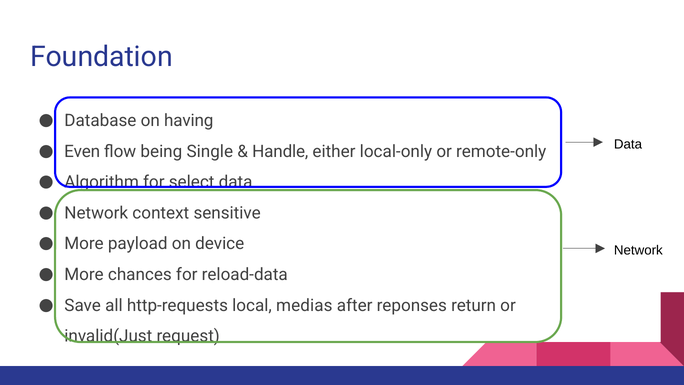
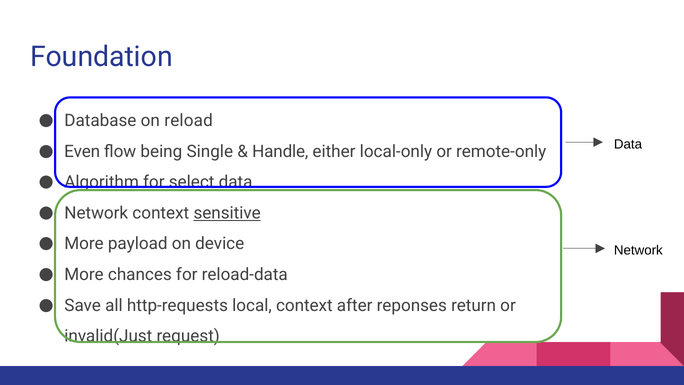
having: having -> reload (189, 121)
sensitive underline: none -> present (227, 213)
local medias: medias -> context (304, 305)
